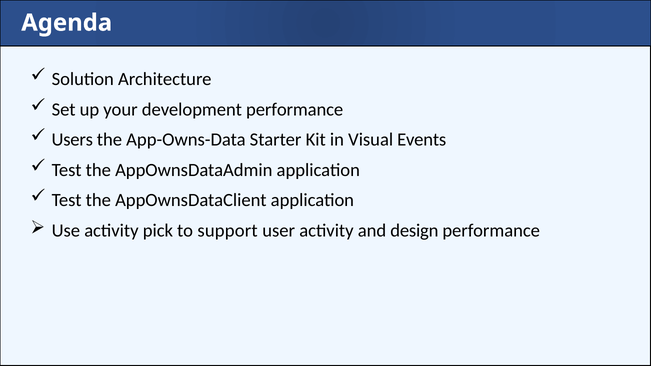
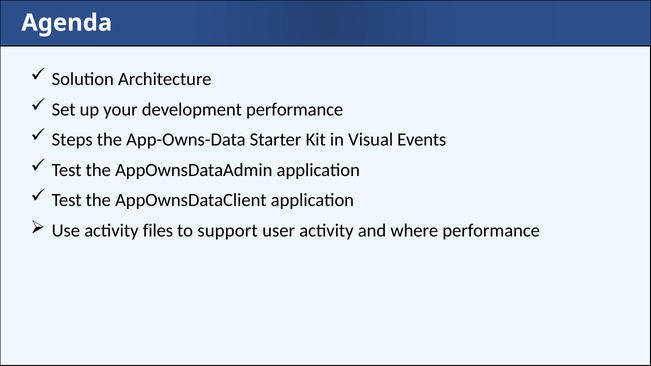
Users: Users -> Steps (72, 140)
pick: pick -> files (158, 231)
design: design -> where (414, 231)
